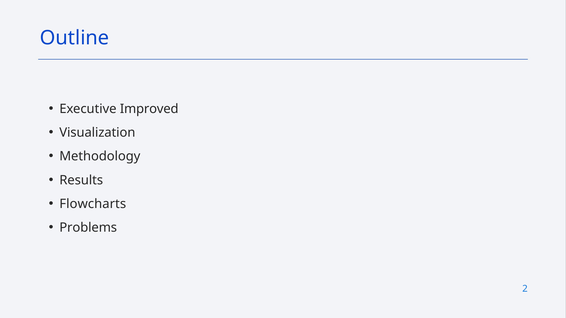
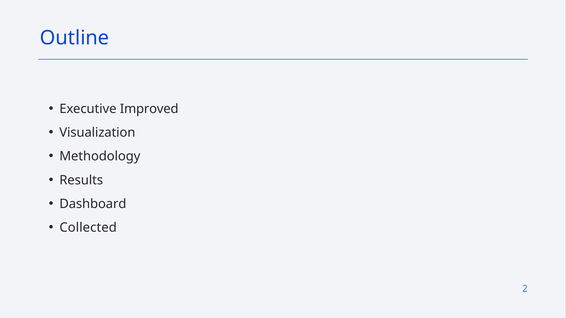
Flowcharts: Flowcharts -> Dashboard (93, 204)
Problems: Problems -> Collected (88, 228)
